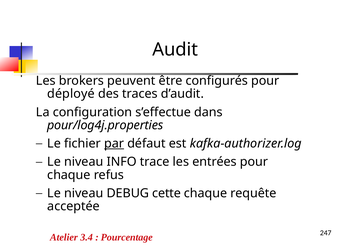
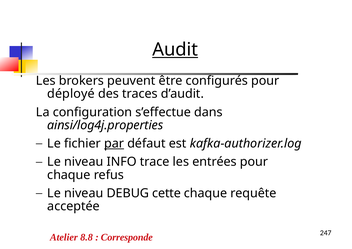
Audit underline: none -> present (175, 50)
pour/log4j.properties: pour/log4j.properties -> ainsi/log4j.properties (105, 125)
3.4: 3.4 -> 8.8 (87, 237)
Pourcentage: Pourcentage -> Corresponde (127, 237)
